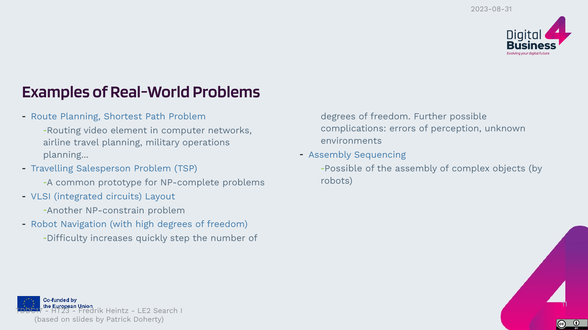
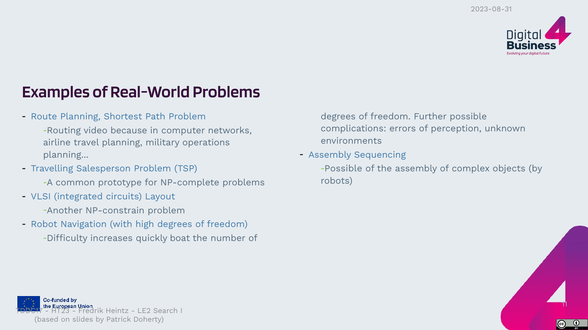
element: element -> because (129, 131)
step: step -> boat (180, 239)
